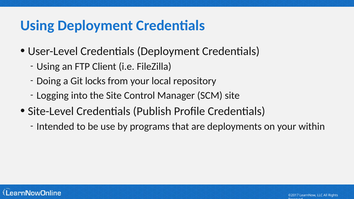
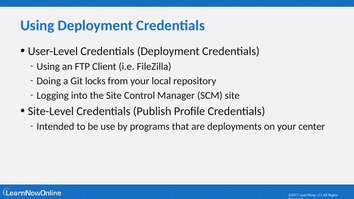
within: within -> center (312, 126)
